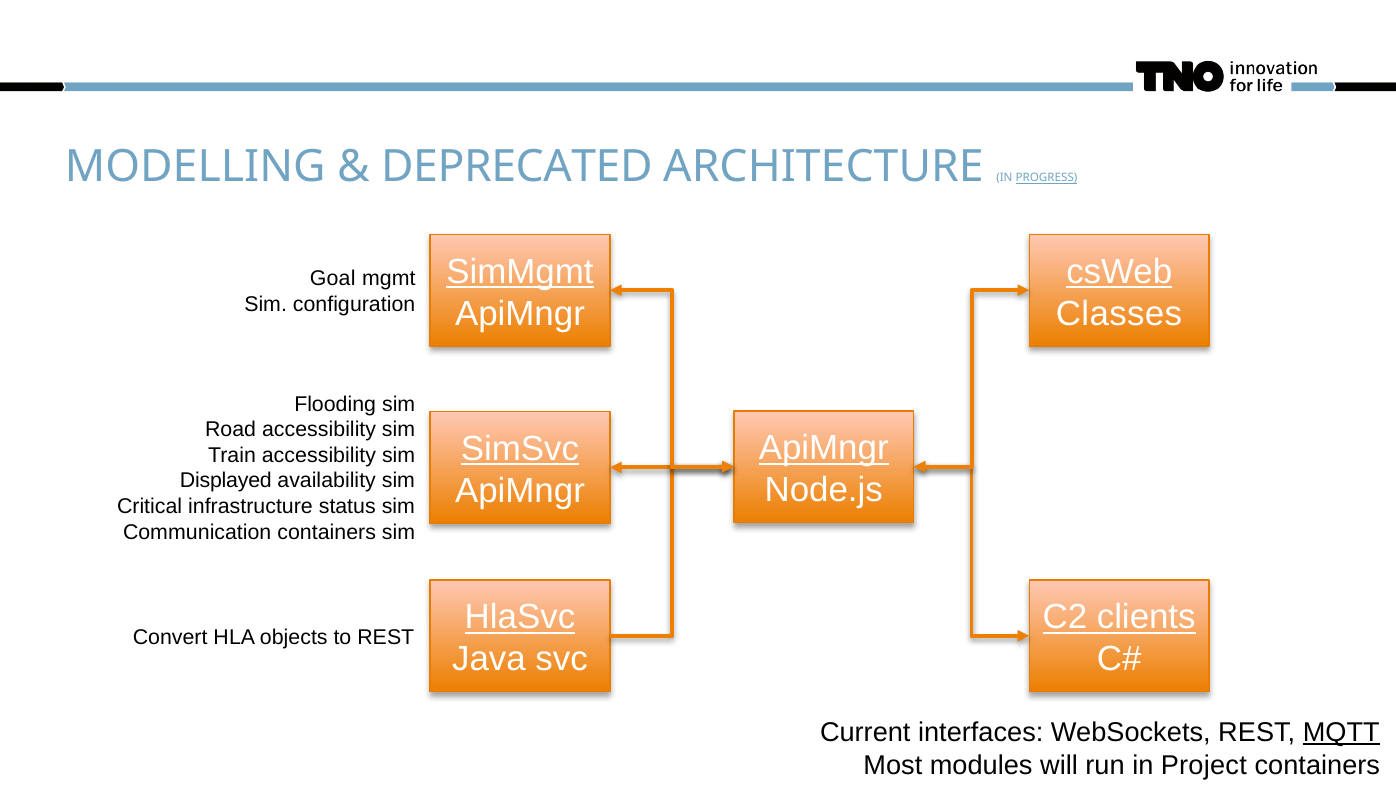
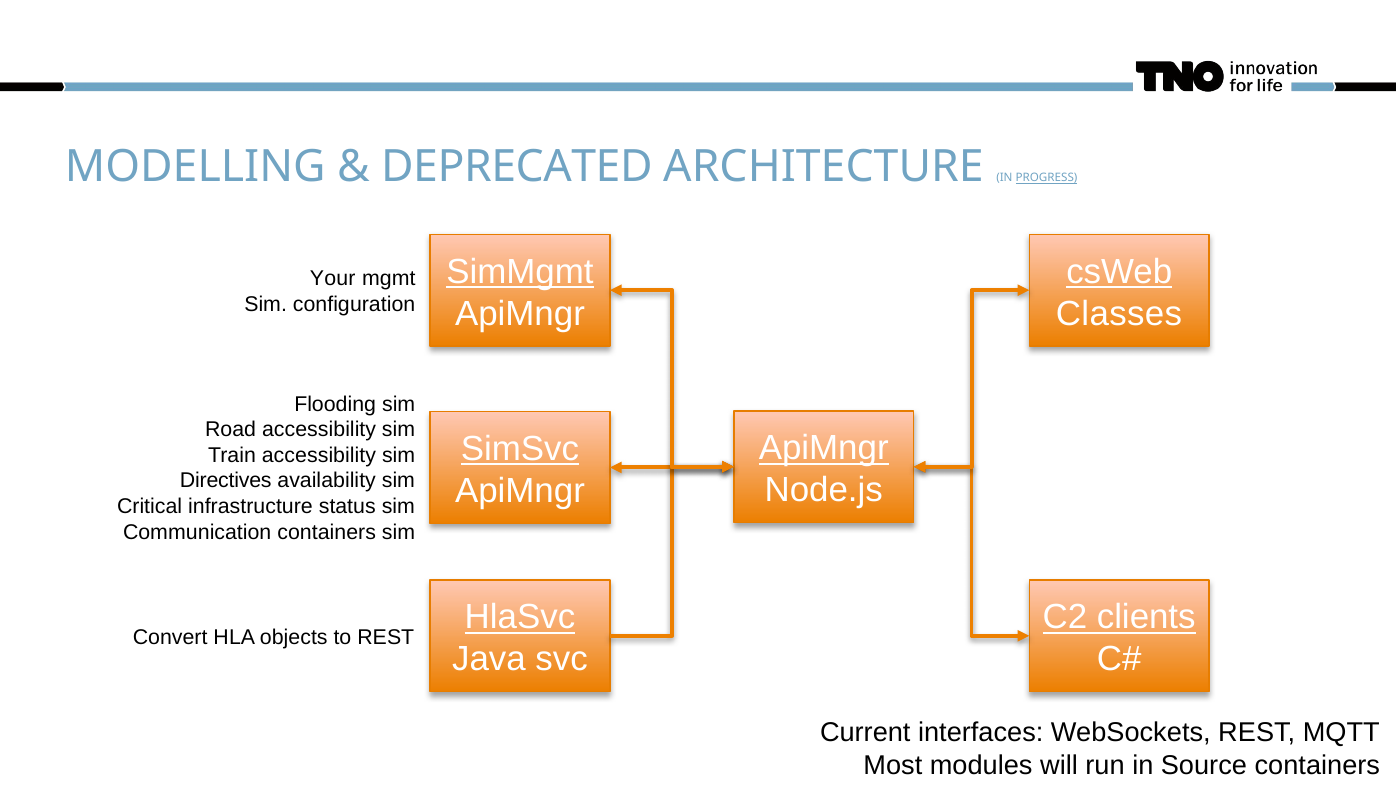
Goal: Goal -> Your (333, 279)
Displayed: Displayed -> Directives (226, 481)
MQTT underline: present -> none (1341, 733)
Project: Project -> Source (1204, 765)
